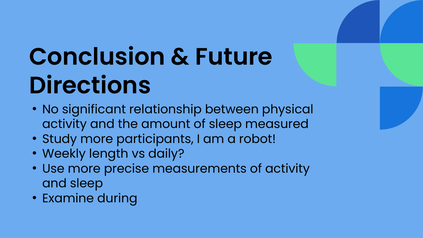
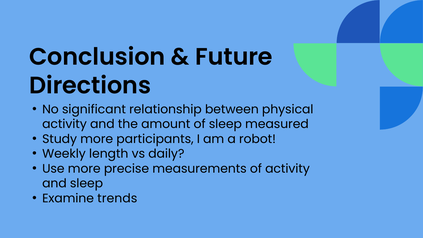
during: during -> trends (117, 198)
